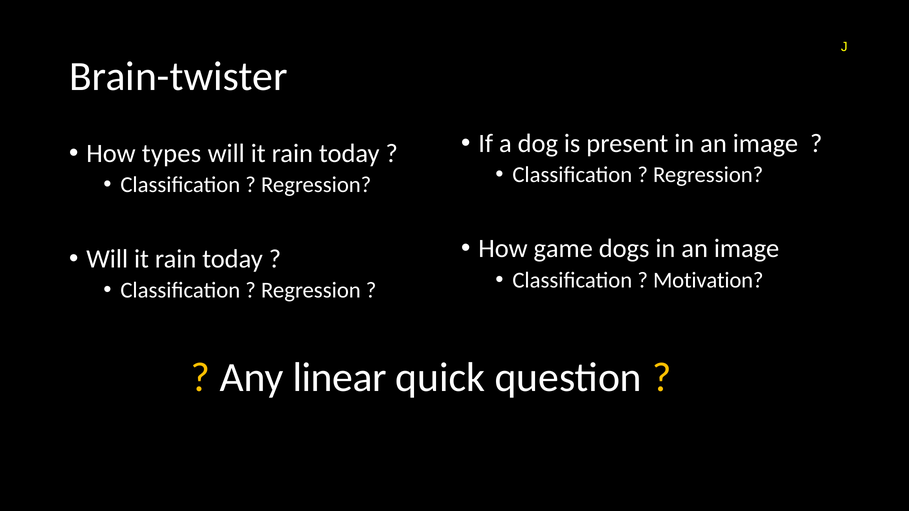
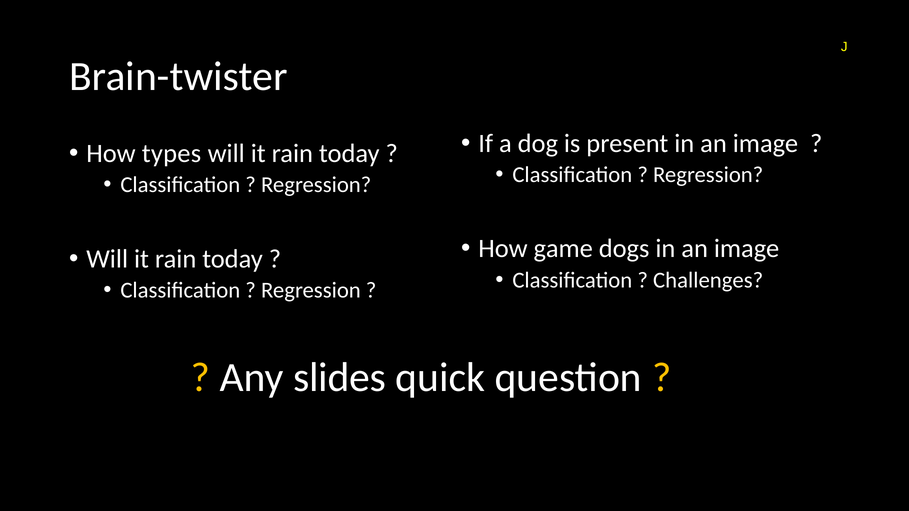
Motivation: Motivation -> Challenges (708, 280)
linear: linear -> slides (340, 378)
